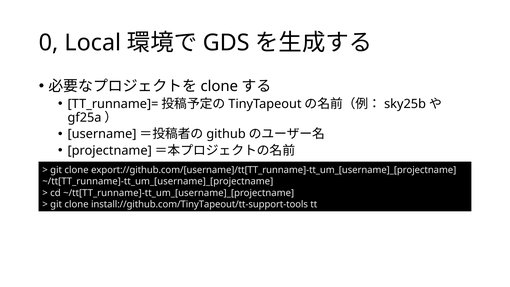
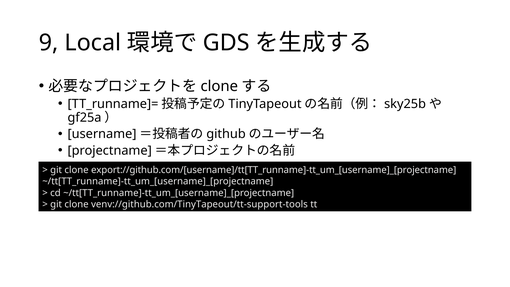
0: 0 -> 9 (49, 43)
install://github.com/TinyTapeout/tt-support-tools: install://github.com/TinyTapeout/tt-support-tools -> venv://github.com/TinyTapeout/tt-support-tools (199, 204)
